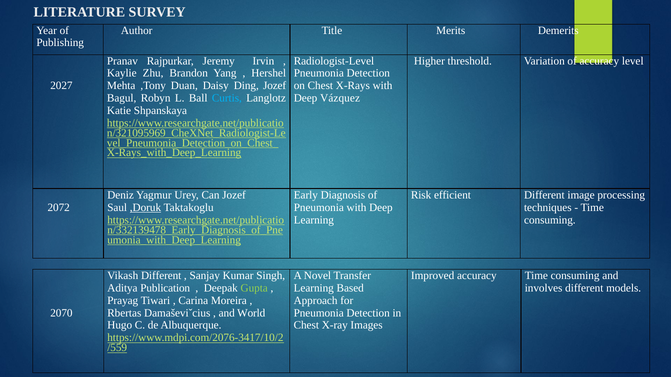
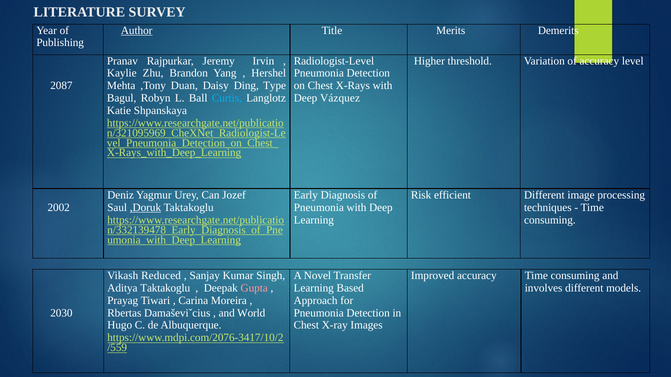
Author underline: none -> present (137, 30)
2027: 2027 -> 2087 (61, 86)
Ding Jozef: Jozef -> Type (275, 86)
2072: 2072 -> 2002 (59, 208)
Vikash Different: Different -> Reduced (161, 276)
Aditya Publication: Publication -> Taktakoglu (165, 288)
Gupta colour: light green -> pink (254, 288)
2070: 2070 -> 2030 (61, 313)
